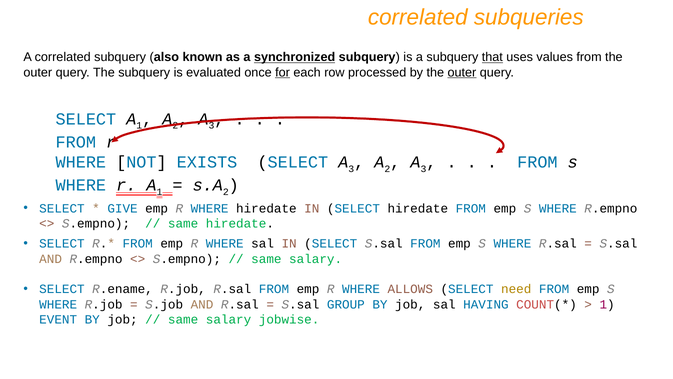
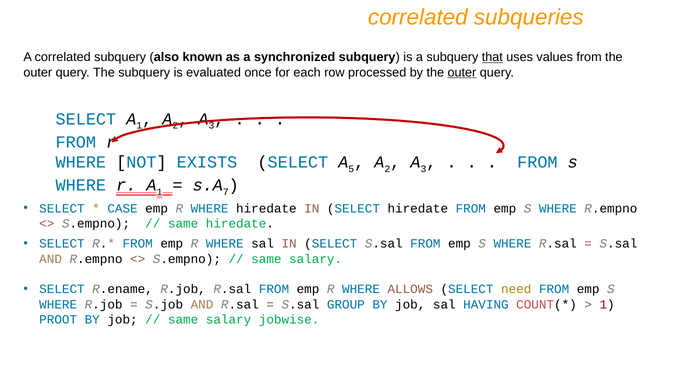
synchronized underline: present -> none (295, 57)
for underline: present -> none (283, 72)
SELECT A 3: 3 -> 5 (351, 169)
2: 2 -> 7 (226, 192)
GIVE: GIVE -> CASE (123, 208)
EVENT: EVENT -> PROOT (58, 319)
